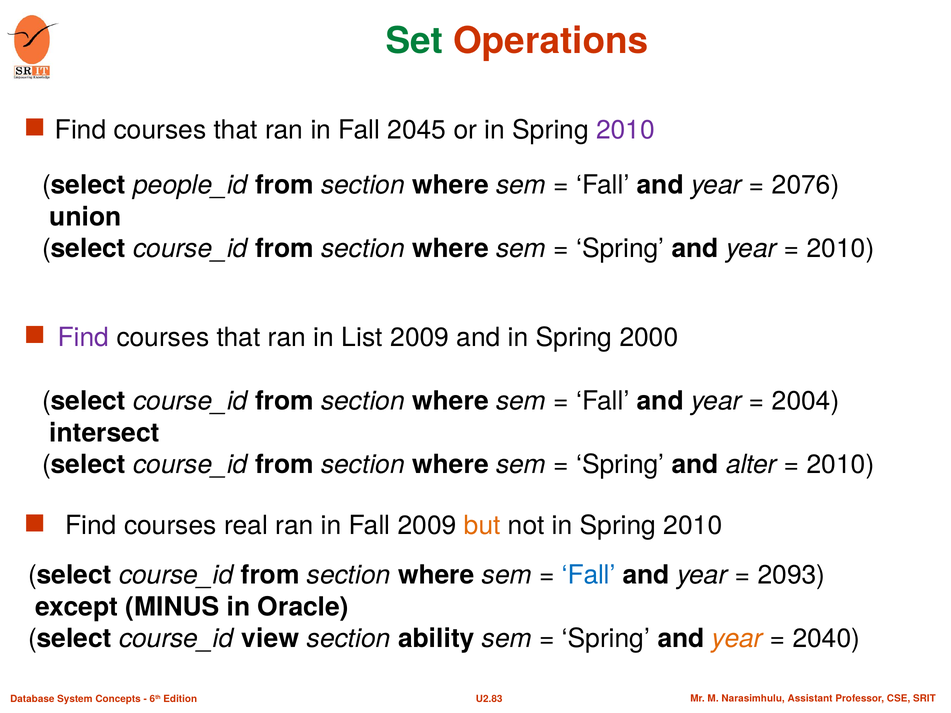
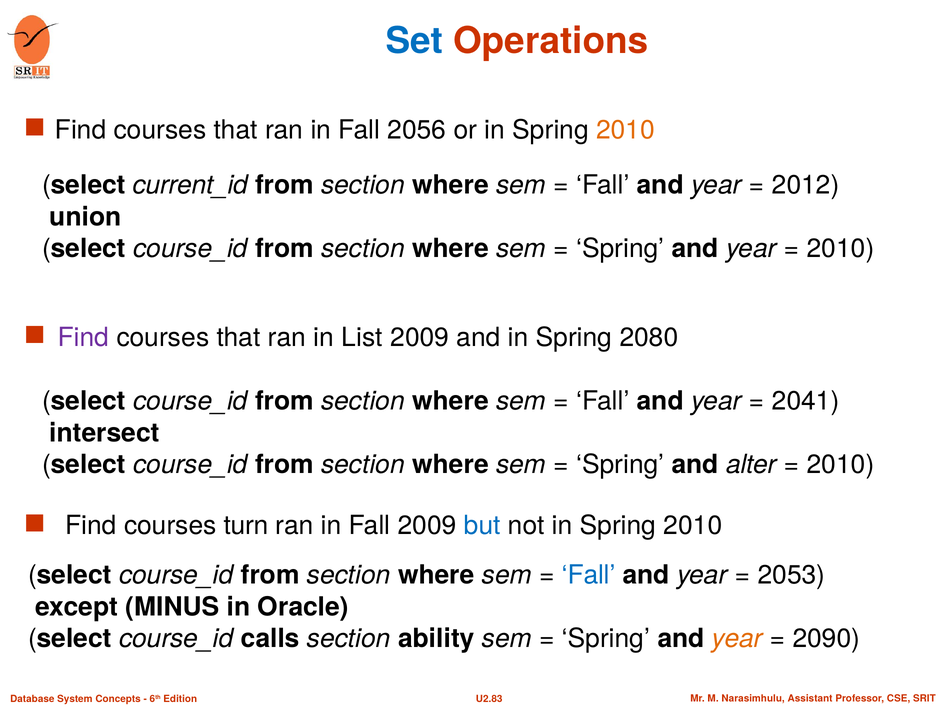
Set colour: green -> blue (414, 41)
2045: 2045 -> 2056 (417, 130)
2010 colour: purple -> orange (625, 130)
people_id: people_id -> current_id (191, 185)
2076: 2076 -> 2012 (806, 185)
2000: 2000 -> 2080 (649, 337)
2004: 2004 -> 2041 (806, 401)
real: real -> turn (246, 526)
but colour: orange -> blue (482, 526)
2093: 2093 -> 2053 (792, 575)
view: view -> calls (270, 639)
2040: 2040 -> 2090 (826, 639)
